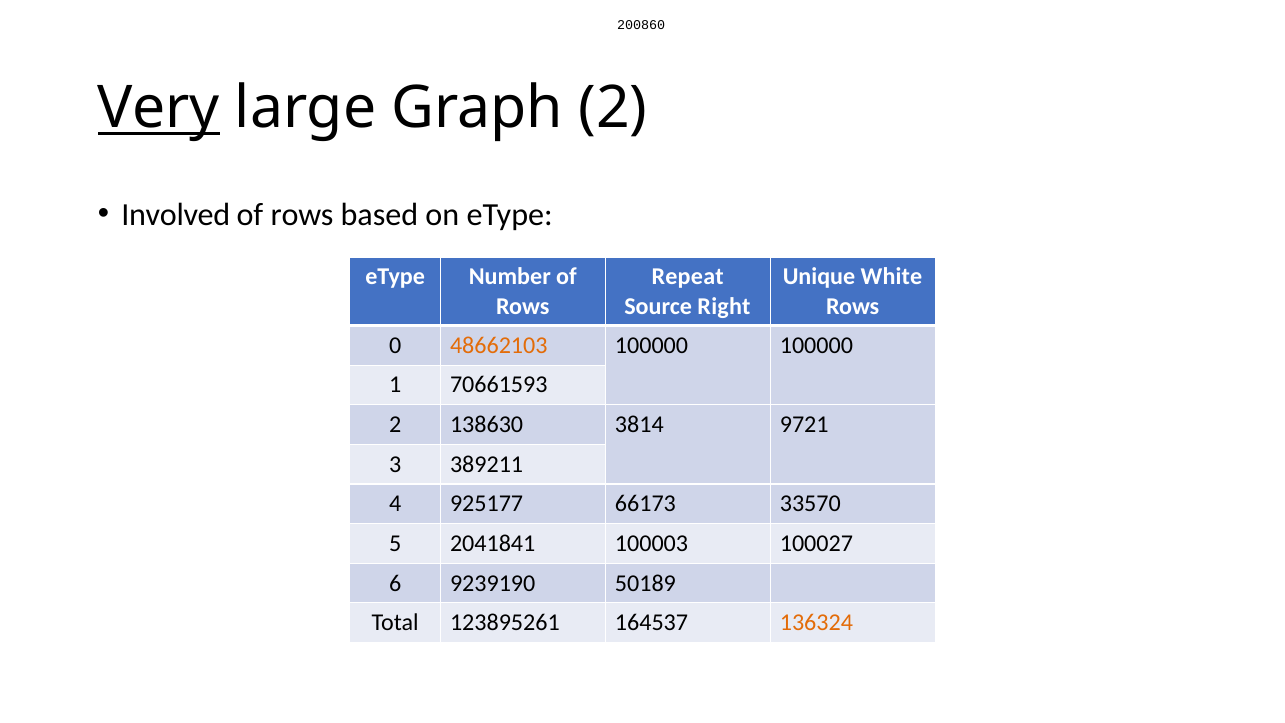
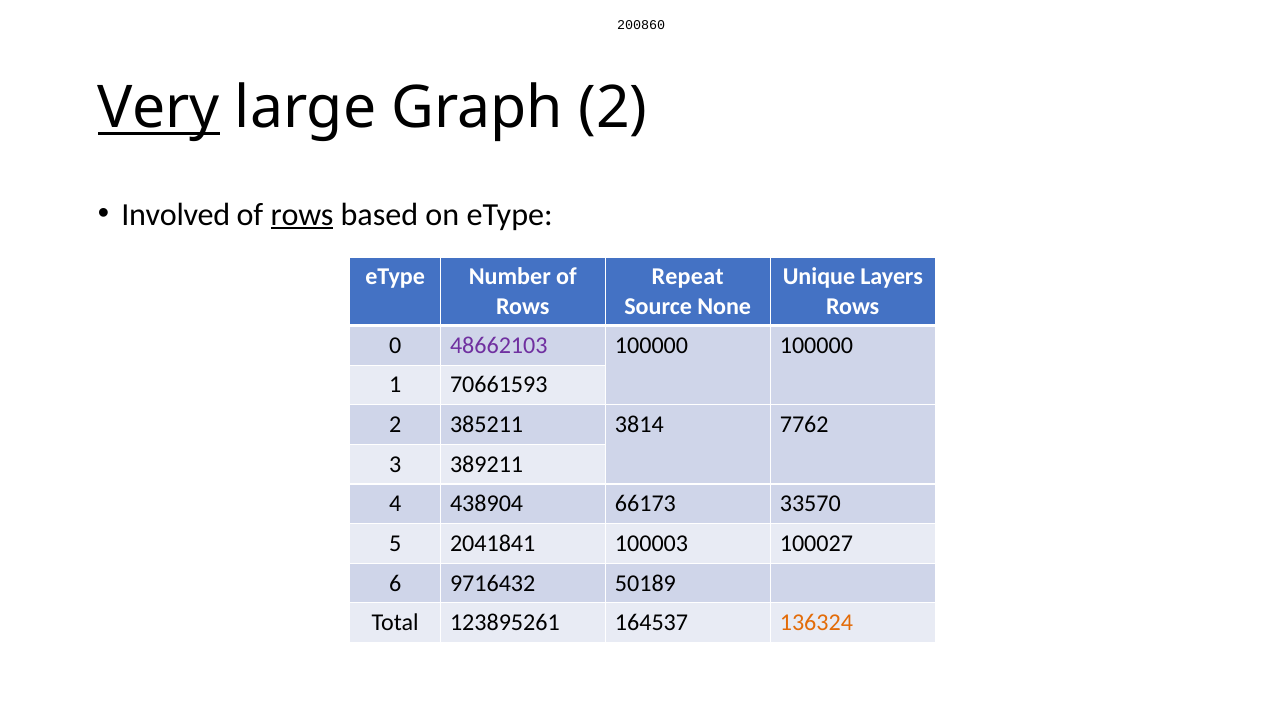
rows underline: none -> present (302, 214)
White: White -> Layers (892, 277)
Right: Right -> None (724, 306)
48662103 colour: orange -> purple (499, 345)
138630: 138630 -> 385211 (487, 425)
9721: 9721 -> 7762 (804, 425)
925177: 925177 -> 438904 (487, 504)
9239190: 9239190 -> 9716432 (493, 583)
